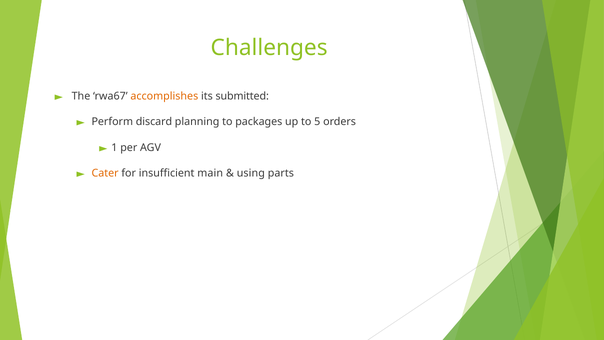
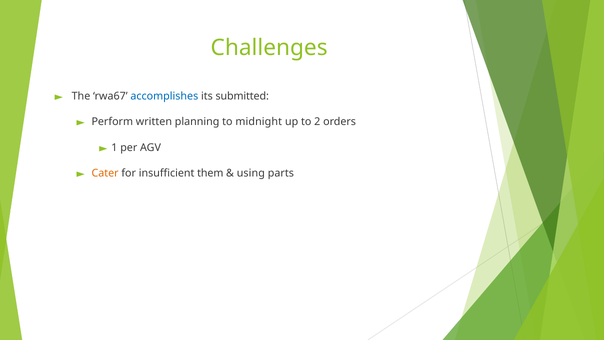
accomplishes colour: orange -> blue (164, 96)
discard: discard -> written (154, 122)
packages: packages -> midnight (259, 122)
5: 5 -> 2 (317, 122)
main: main -> them (210, 173)
